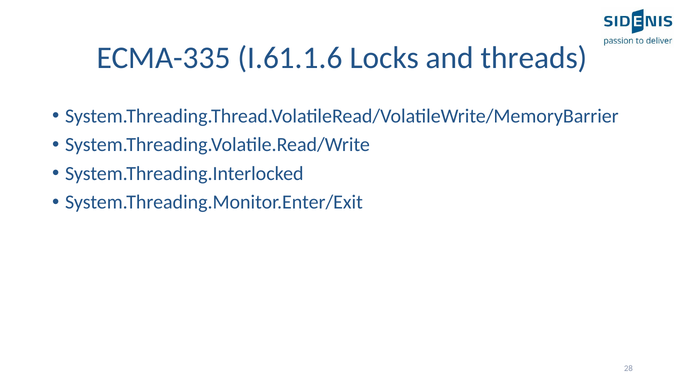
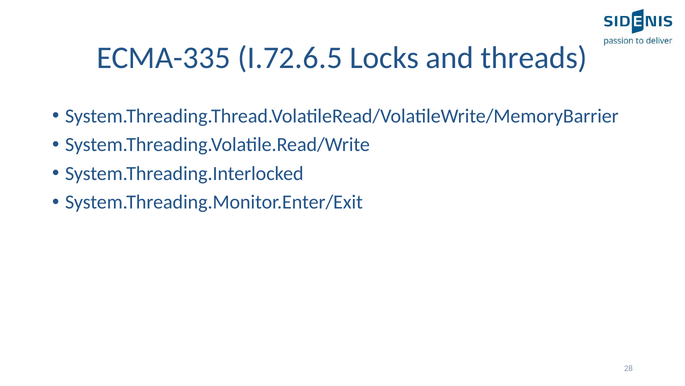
I.61.1.6: I.61.1.6 -> I.72.6.5 (290, 58)
